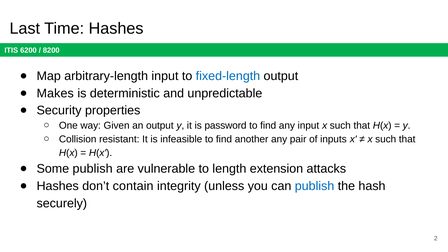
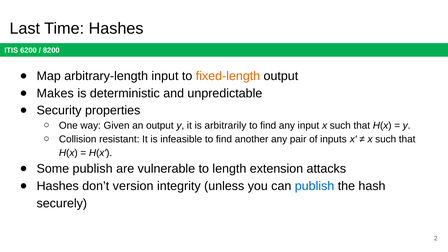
fixed-length colour: blue -> orange (228, 76)
password: password -> arbitrarily (225, 126)
contain: contain -> version (133, 186)
